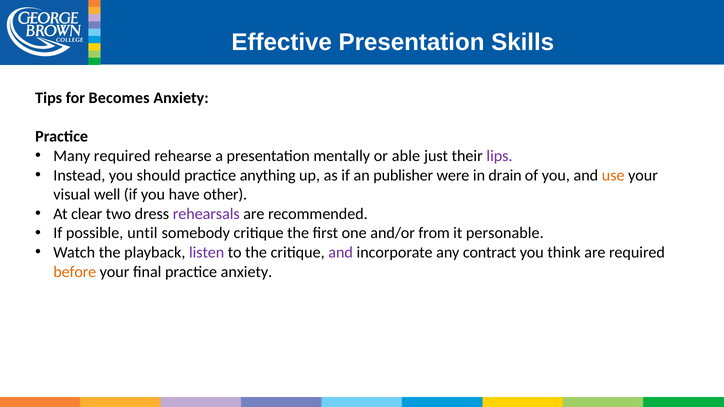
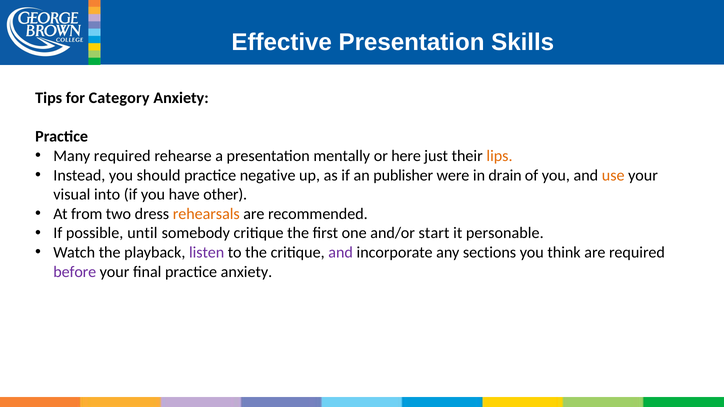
Becomes: Becomes -> Category (119, 98)
able: able -> here (406, 156)
lips colour: purple -> orange (500, 156)
anything: anything -> negative (268, 175)
well: well -> into (107, 195)
clear: clear -> from (87, 214)
rehearsals colour: purple -> orange (206, 214)
from: from -> start (434, 233)
contract: contract -> sections (490, 253)
before colour: orange -> purple (75, 272)
